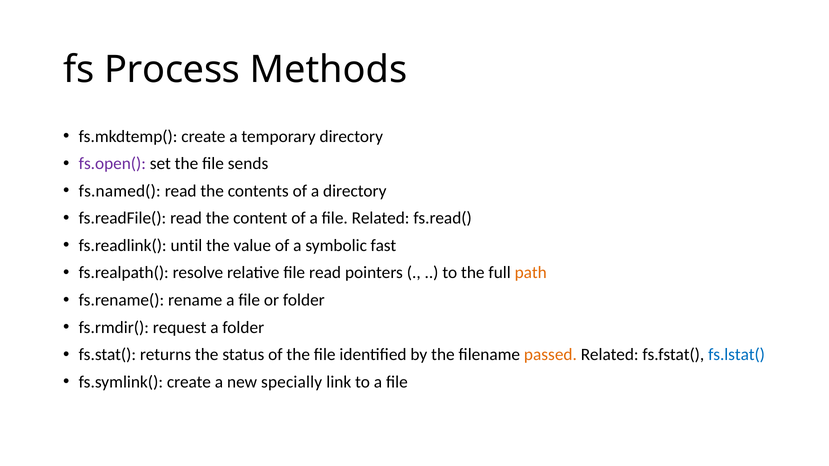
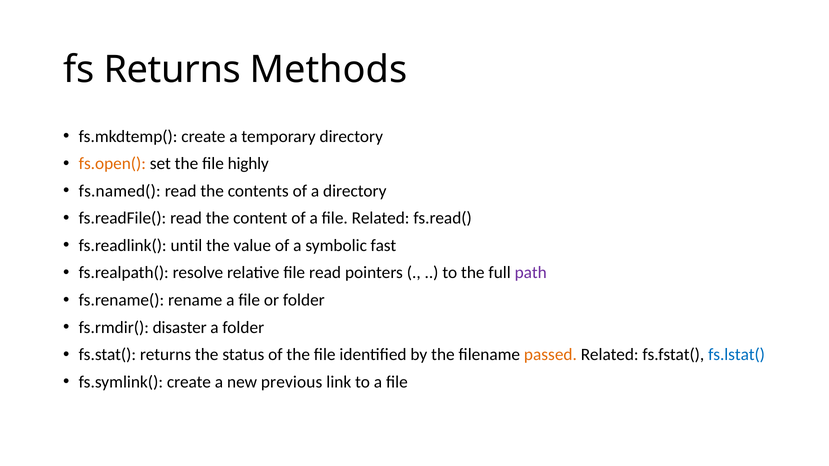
fs Process: Process -> Returns (172, 70)
fs.open( colour: purple -> orange (112, 164)
sends: sends -> highly (248, 164)
path colour: orange -> purple (531, 273)
request: request -> disaster (180, 328)
specially: specially -> previous (292, 382)
